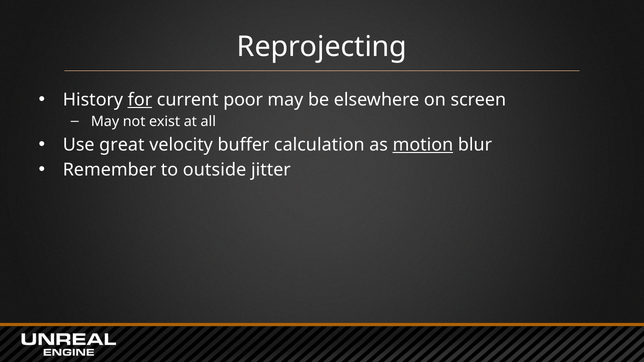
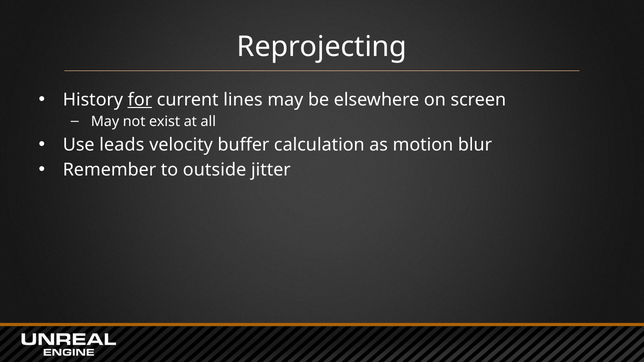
poor: poor -> lines (243, 100)
great: great -> leads (122, 145)
motion underline: present -> none (423, 145)
